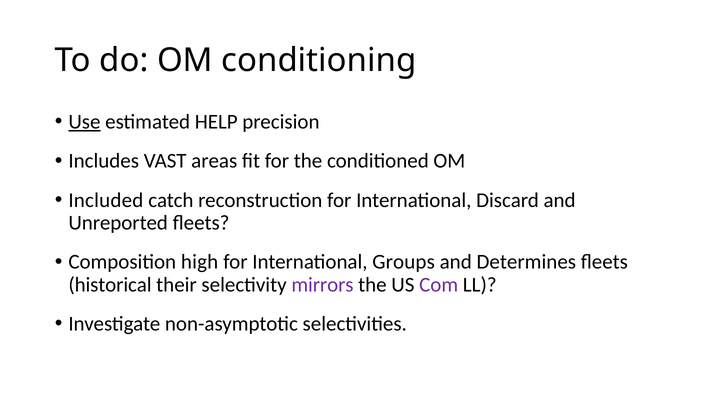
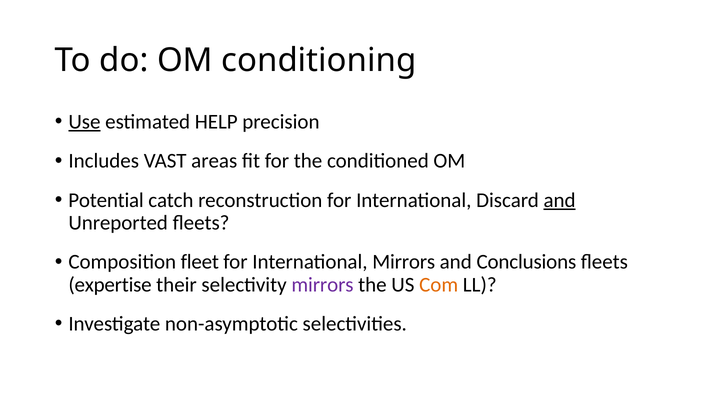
Included: Included -> Potential (106, 200)
and underline: none -> present (560, 200)
high: high -> fleet (200, 262)
International Groups: Groups -> Mirrors (404, 262)
Determines: Determines -> Conclusions (526, 262)
historical: historical -> expertise (110, 285)
Com colour: purple -> orange (439, 285)
